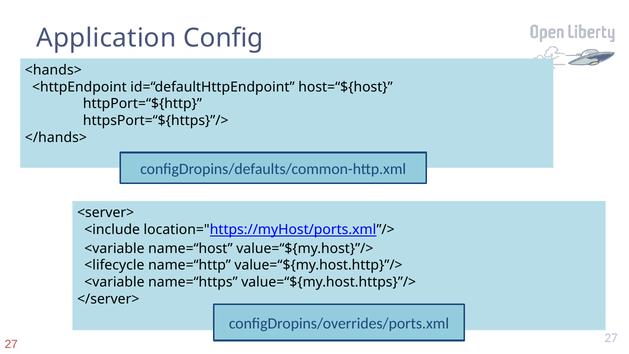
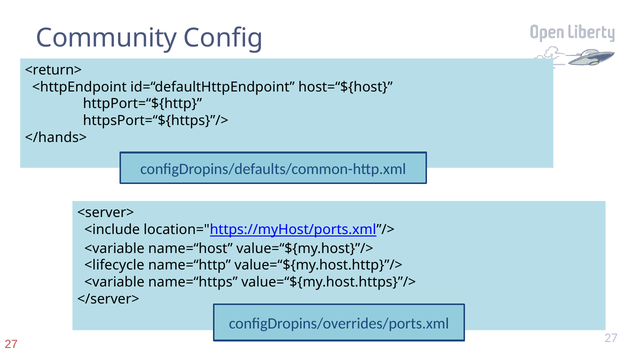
Application: Application -> Community (106, 38)
<hands>: <hands> -> <return> (53, 70)
